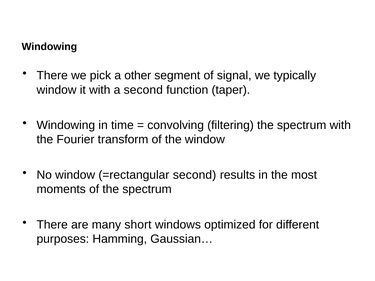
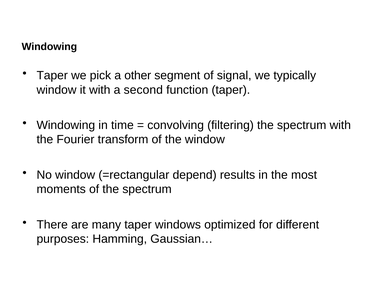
There: There -> Taper (52, 76)
=rectangular second: second -> depend (195, 175)
many short: short -> taper (138, 225)
